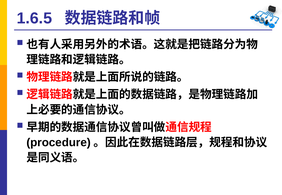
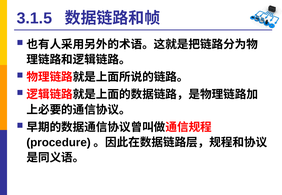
1.6.5: 1.6.5 -> 3.1.5 (34, 18)
